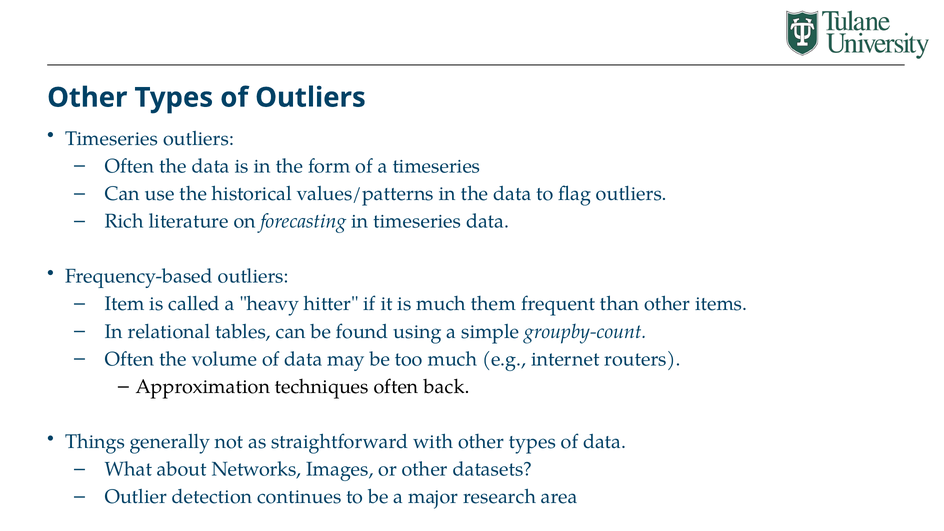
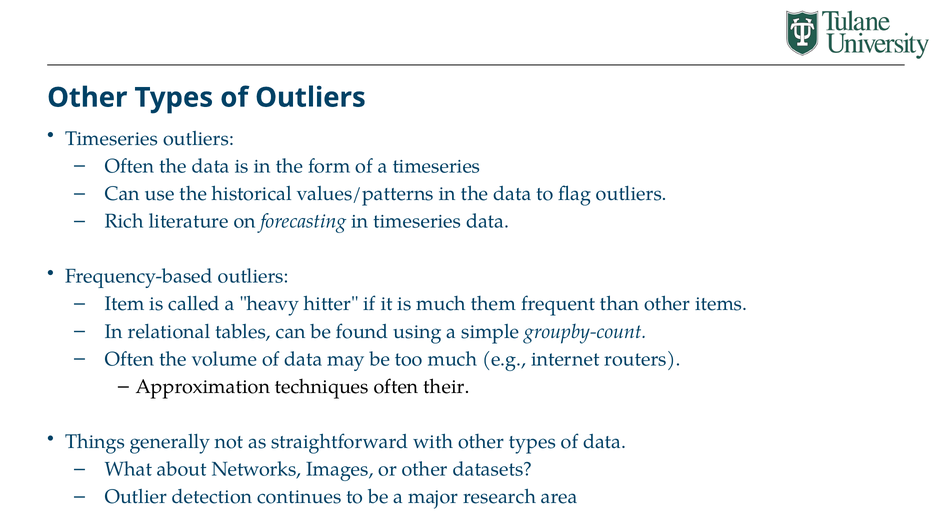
back: back -> their (447, 387)
